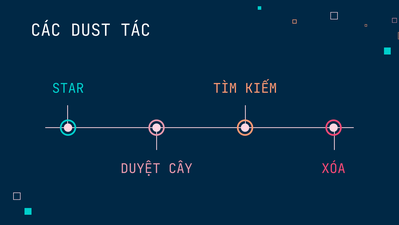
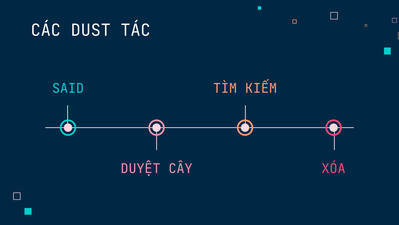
STAR: STAR -> SAID (68, 88)
